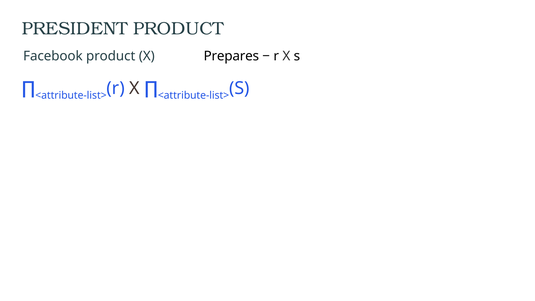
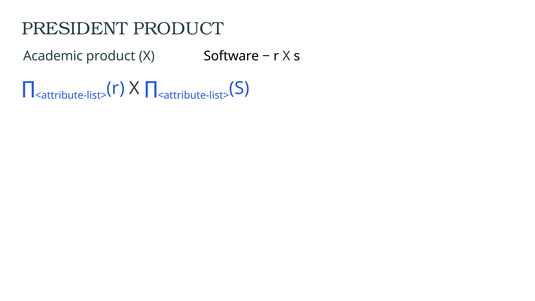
Facebook: Facebook -> Academic (53, 56)
Prepares: Prepares -> Software (231, 56)
